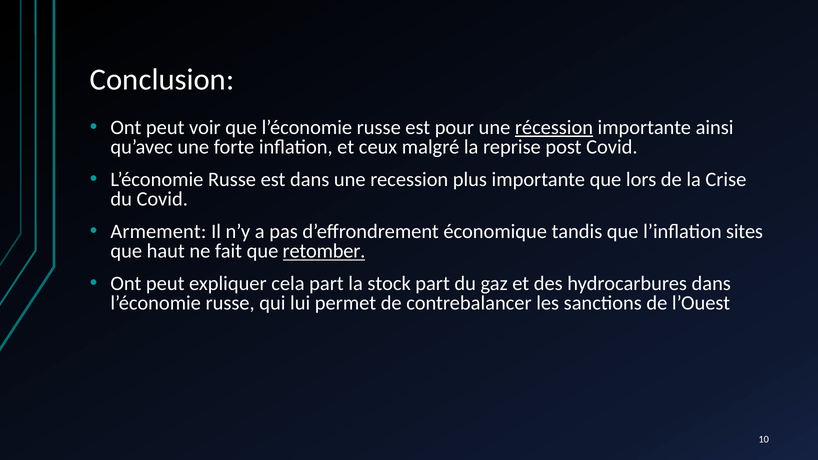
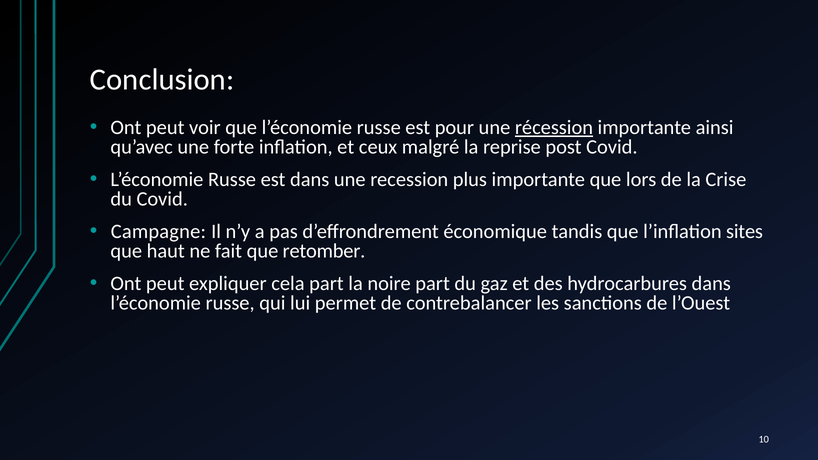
Armement: Armement -> Campagne (158, 231)
retomber underline: present -> none (324, 251)
stock: stock -> noire (389, 283)
